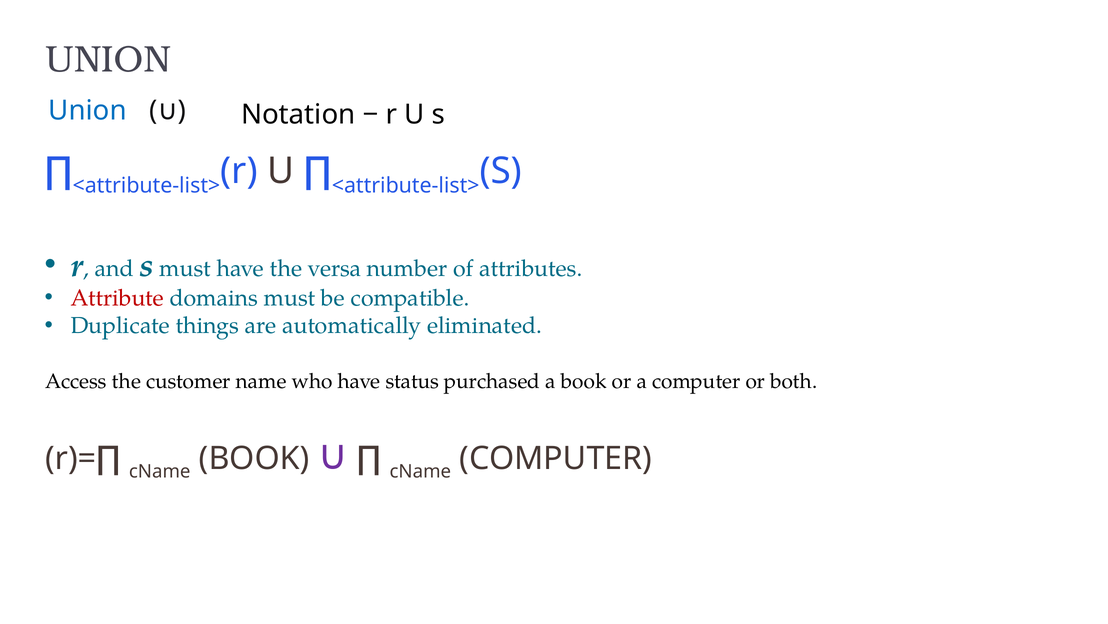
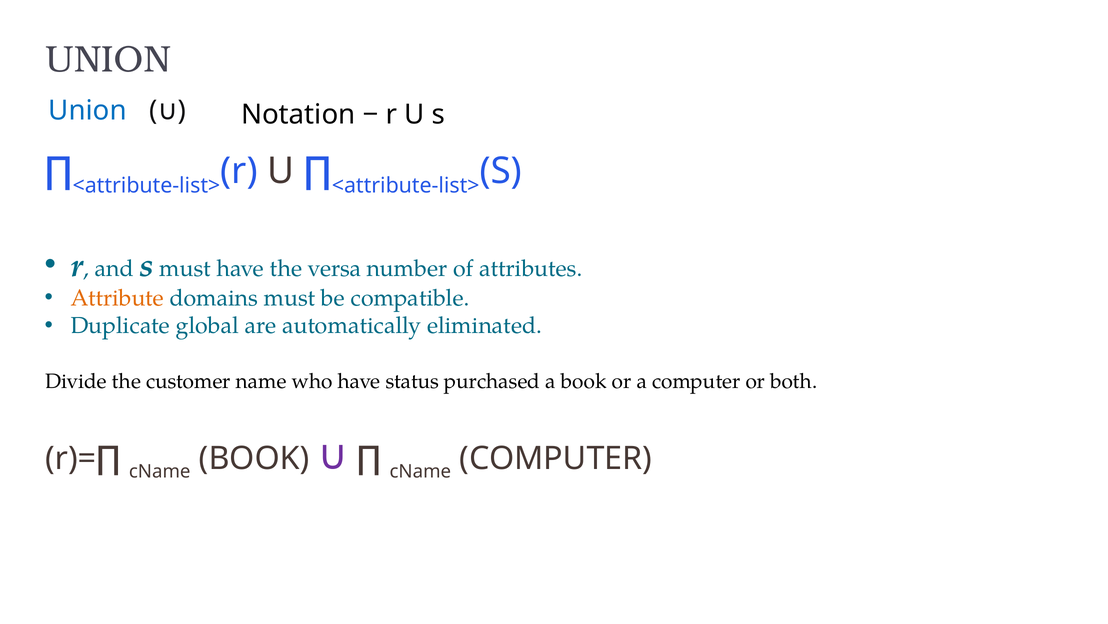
Attribute colour: red -> orange (117, 298)
things: things -> global (207, 325)
Access: Access -> Divide (76, 381)
